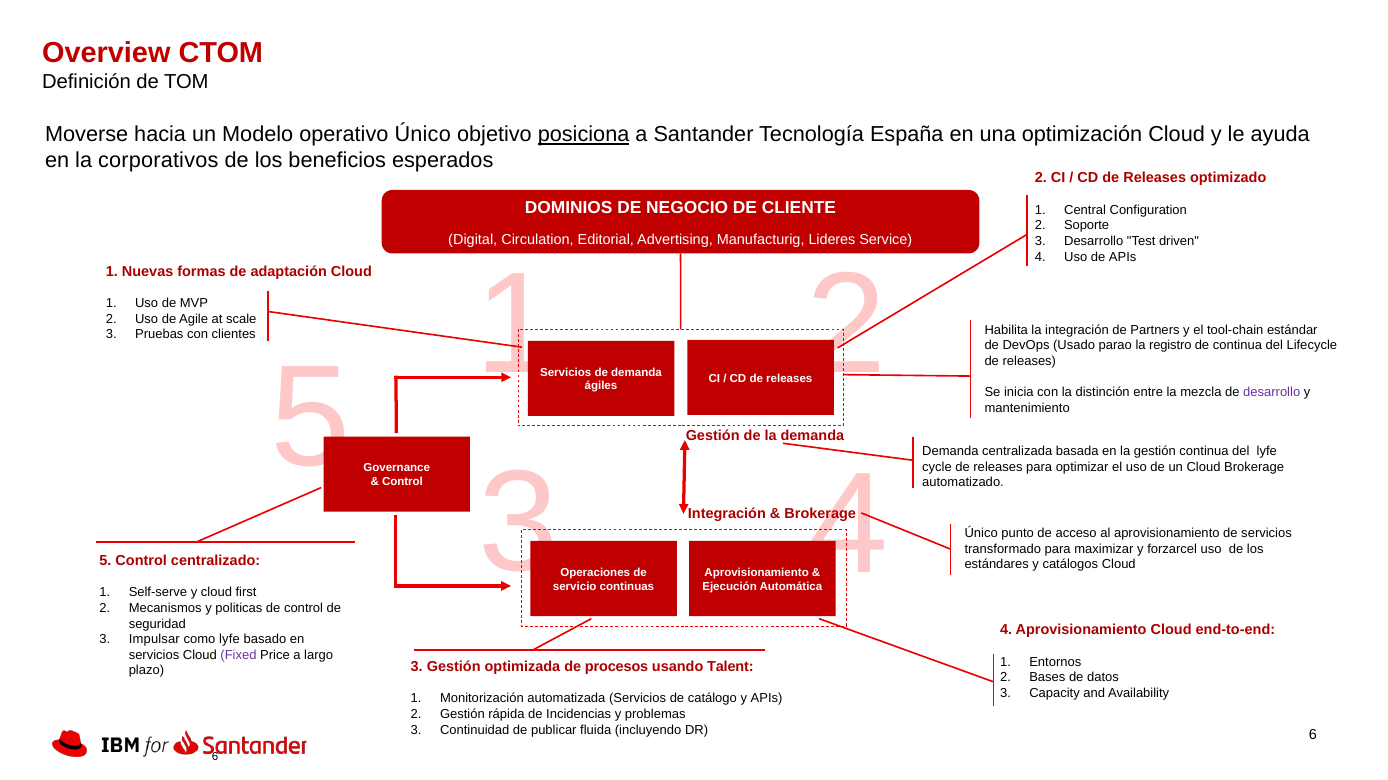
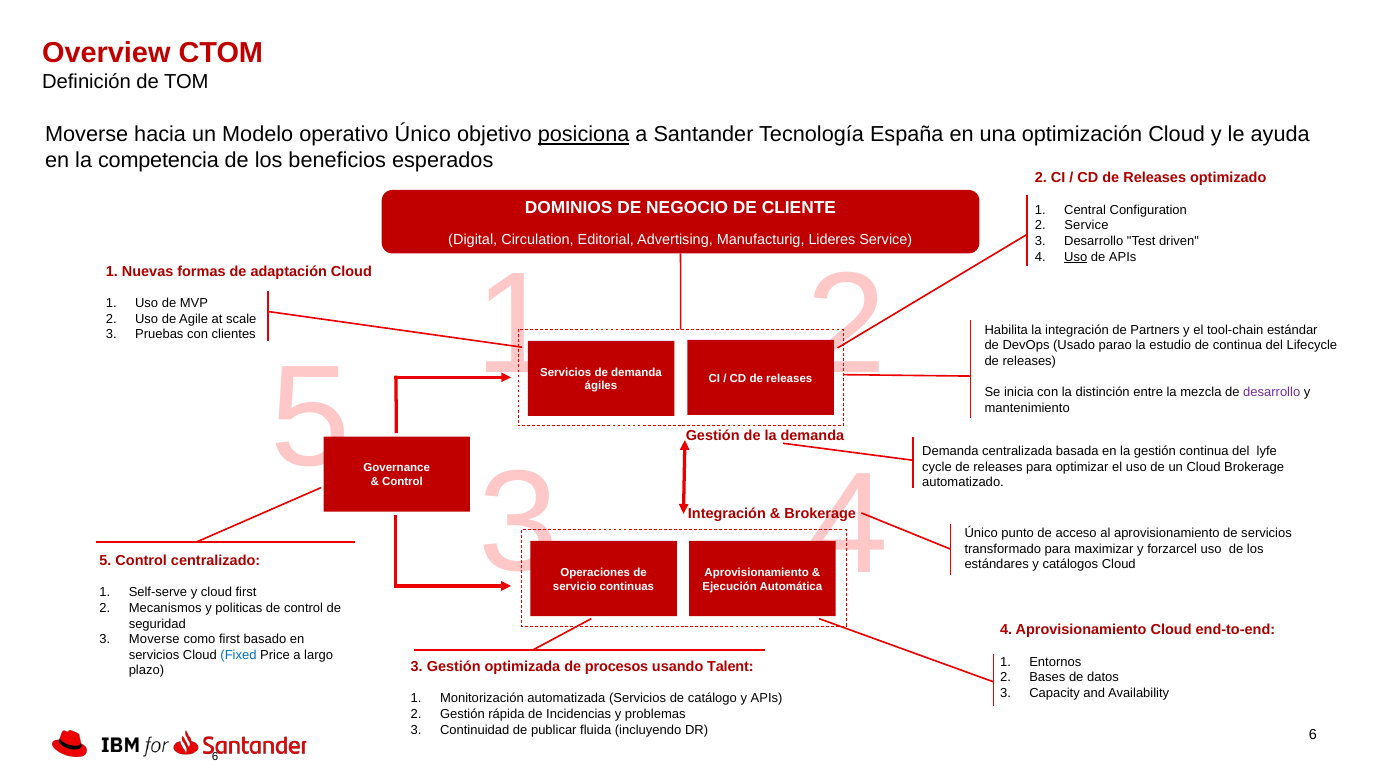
corporativos: corporativos -> competencia (158, 161)
2 Soporte: Soporte -> Service (1086, 226)
Uso underline: none -> present (1076, 257)
registro: registro -> estudio (1170, 346)
3 Impulsar: Impulsar -> Moverse (154, 640)
como lyfe: lyfe -> first (230, 640)
Fixed colour: purple -> blue (239, 656)
